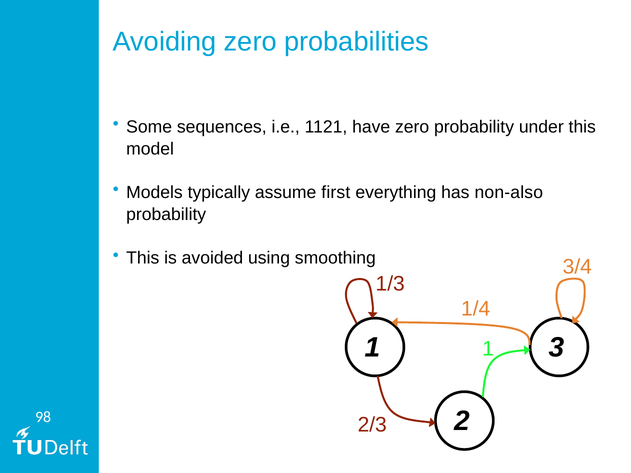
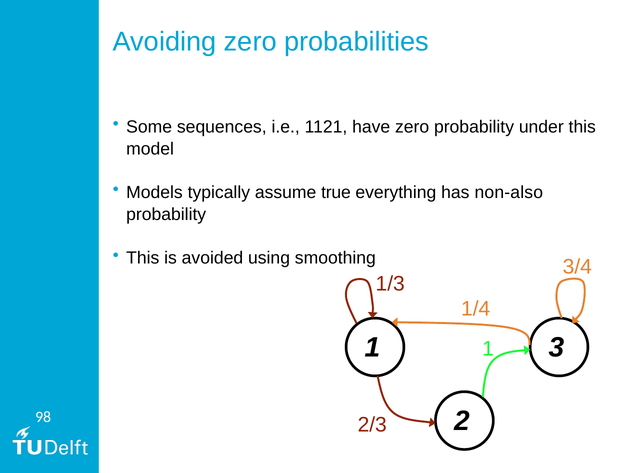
first: first -> true (336, 193)
